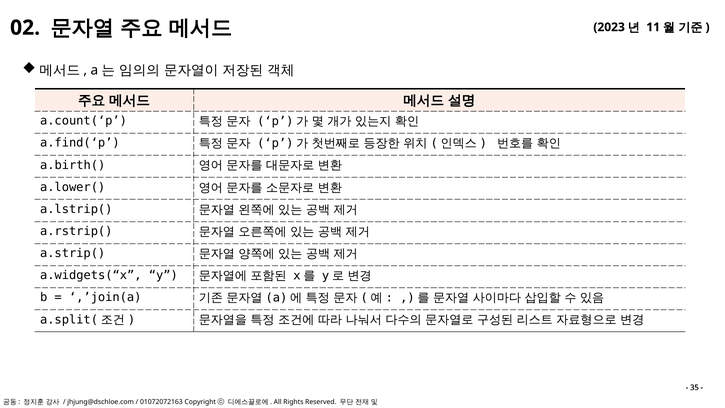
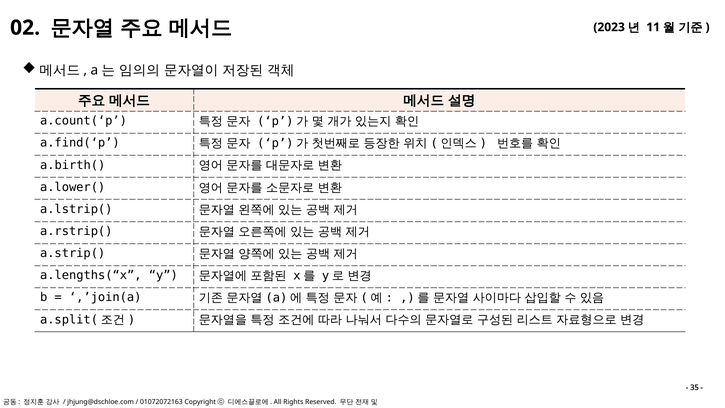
a.widgets(“x: a.widgets(“x -> a.lengths(“x (91, 275)
